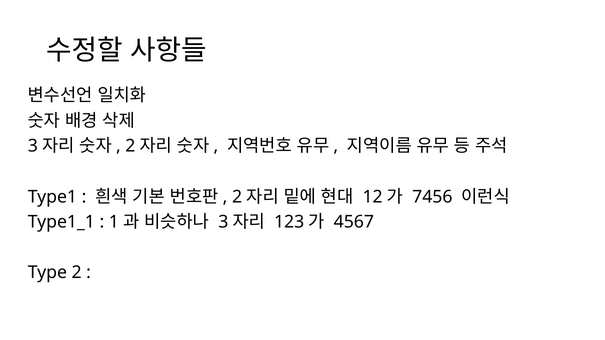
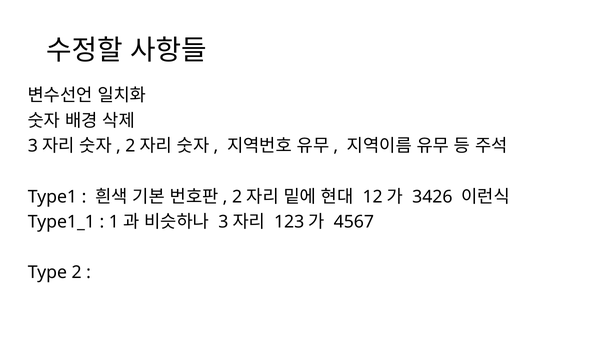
7456: 7456 -> 3426 (432, 197)
